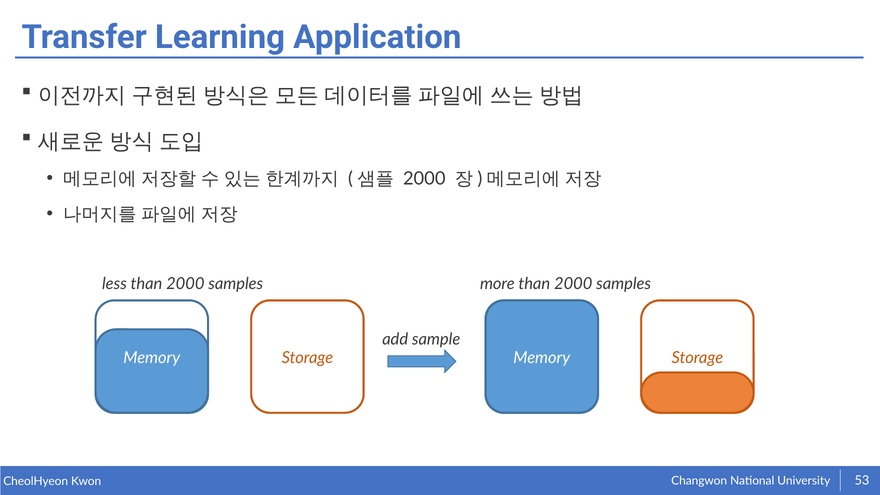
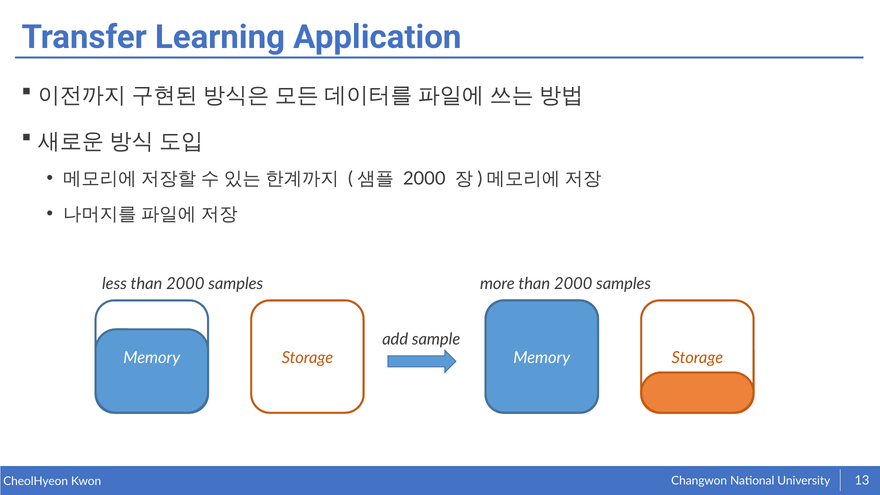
53: 53 -> 13 (862, 481)
